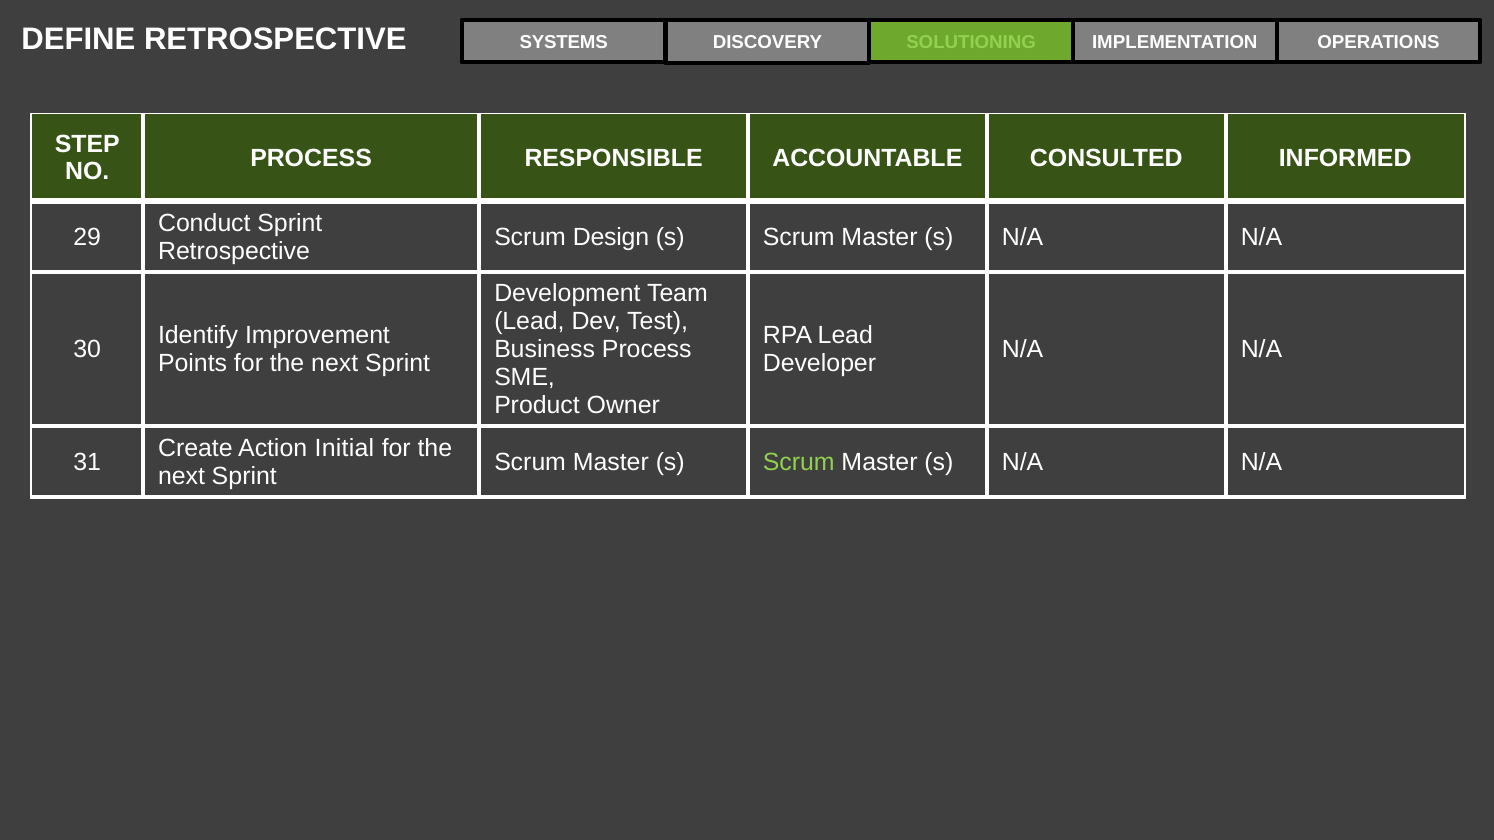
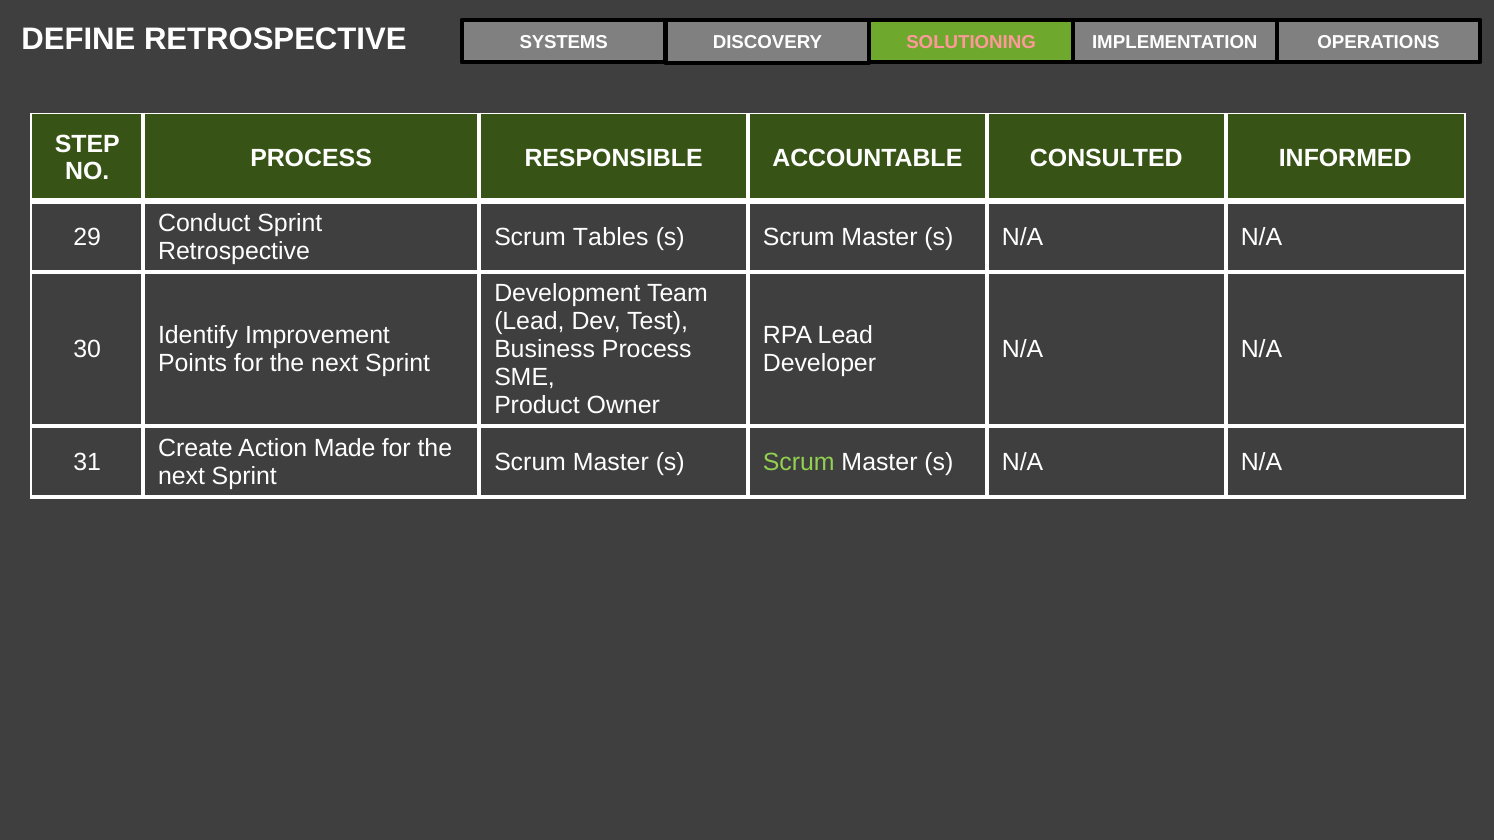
SOLUTIONING colour: light green -> pink (971, 43)
Design: Design -> Tables (611, 237)
Initial: Initial -> Made (345, 448)
